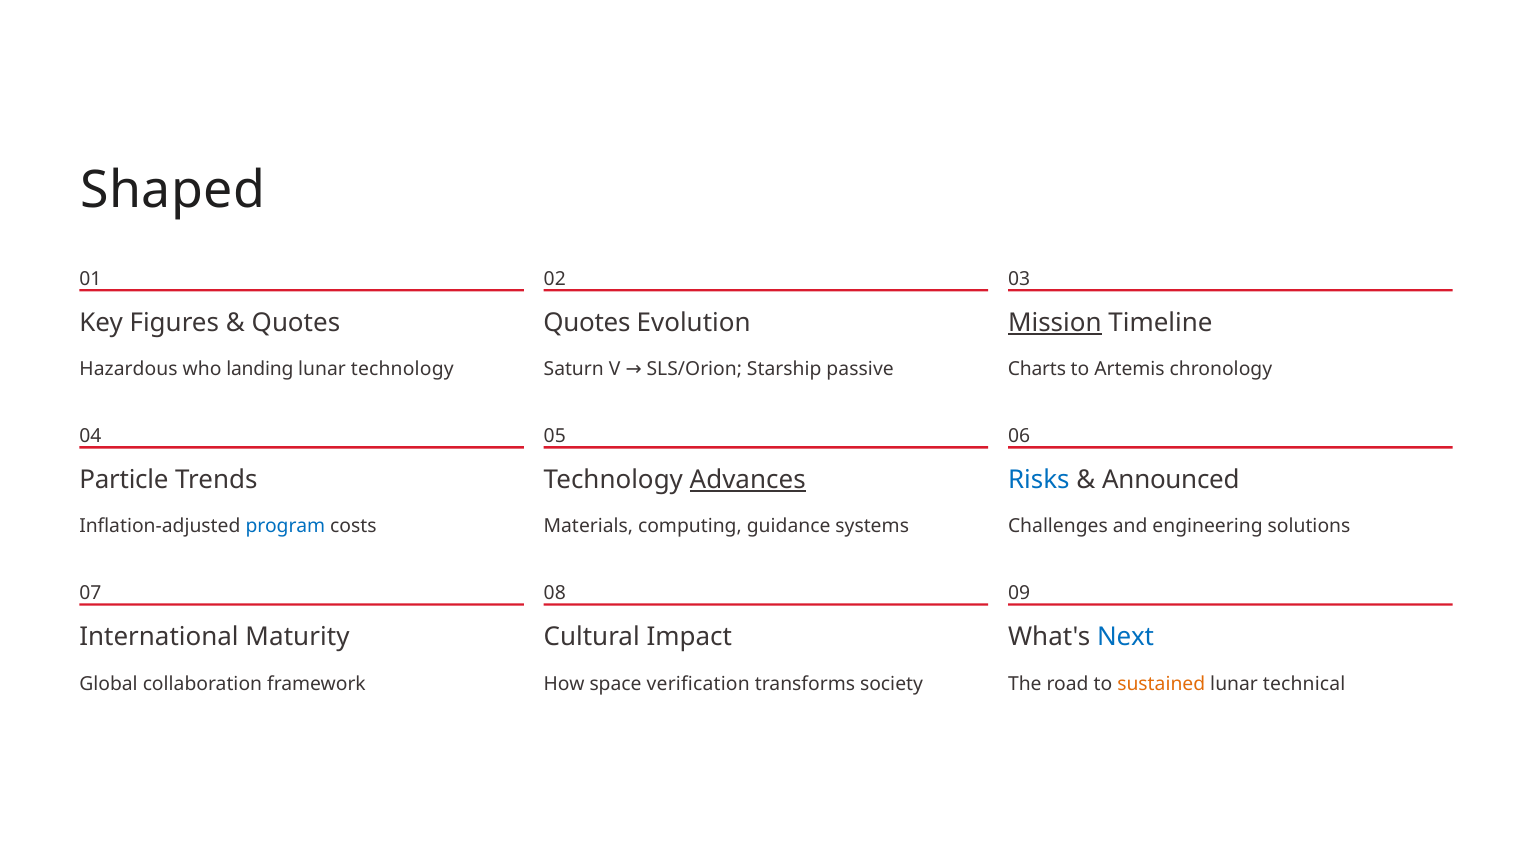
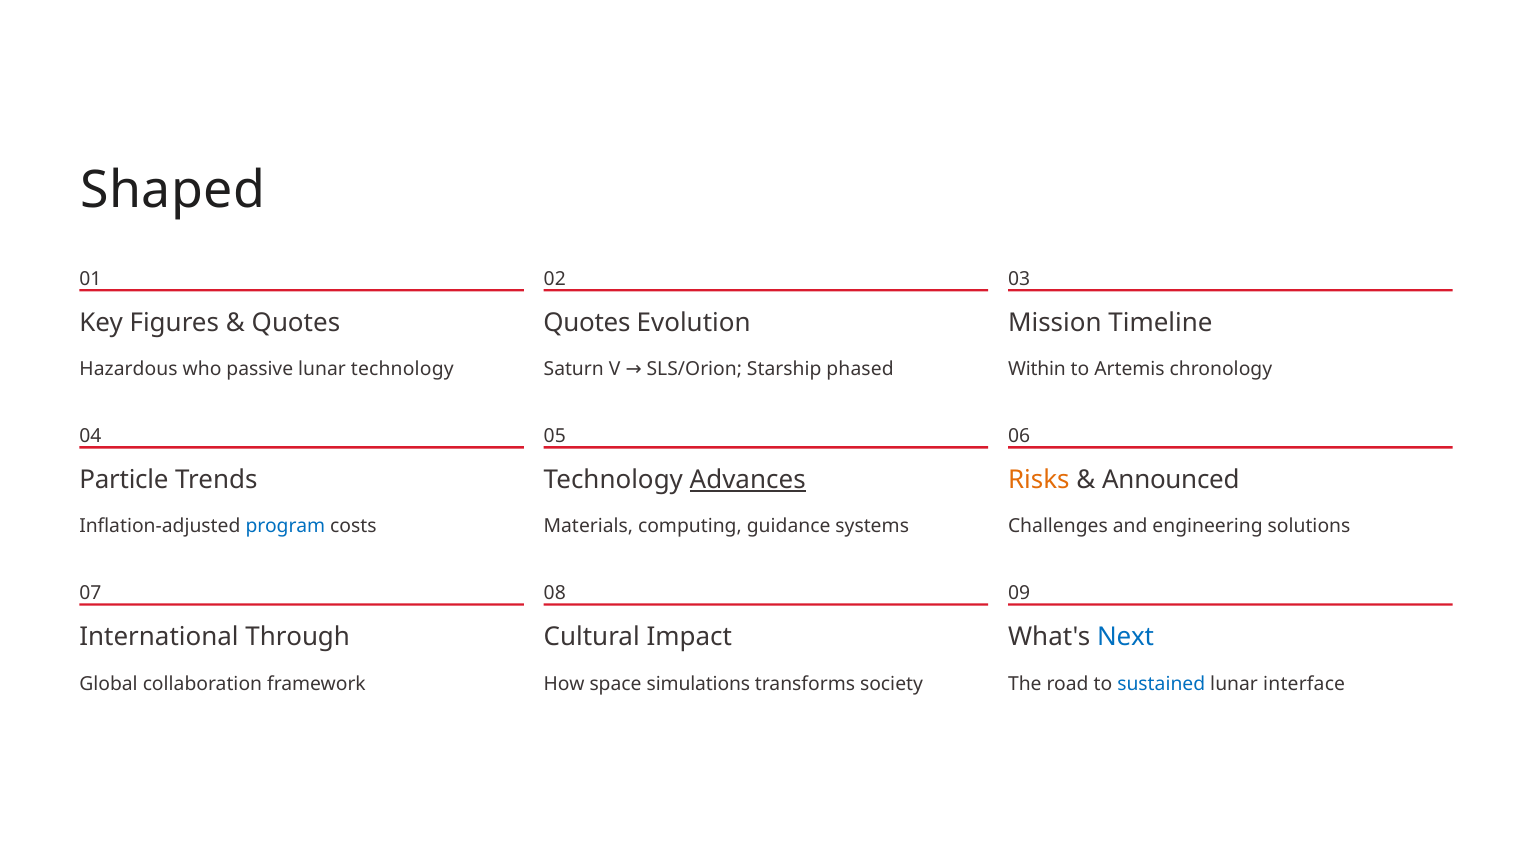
Mission underline: present -> none (1055, 322)
landing: landing -> passive (260, 369)
passive: passive -> phased (860, 369)
Charts: Charts -> Within (1037, 369)
Risks colour: blue -> orange (1039, 480)
Maturity: Maturity -> Through (298, 637)
verification: verification -> simulations (698, 683)
sustained colour: orange -> blue (1161, 683)
technical: technical -> interface (1304, 683)
